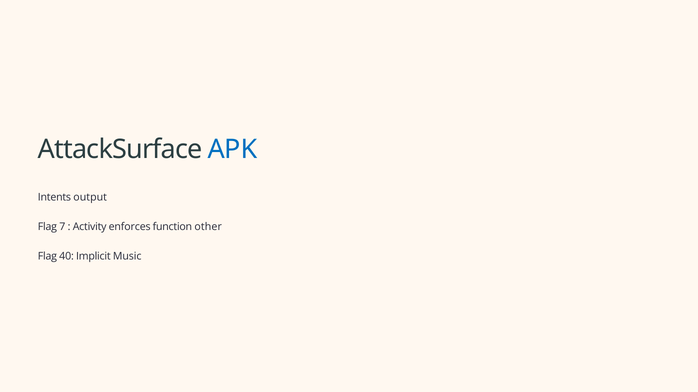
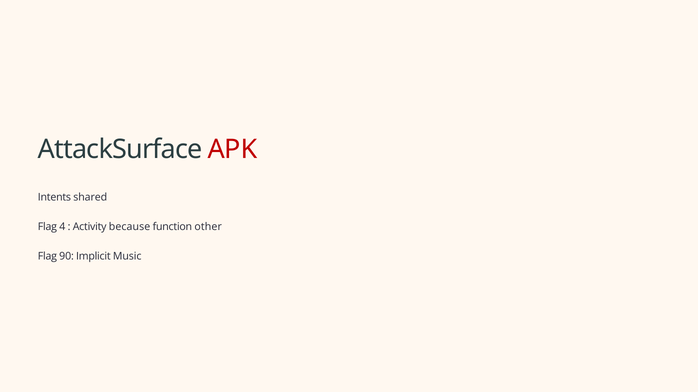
APK colour: blue -> red (232, 150)
output: output -> shared (90, 198)
7: 7 -> 4 (62, 227)
enforces: enforces -> because (130, 227)
40: 40 -> 90 (67, 257)
